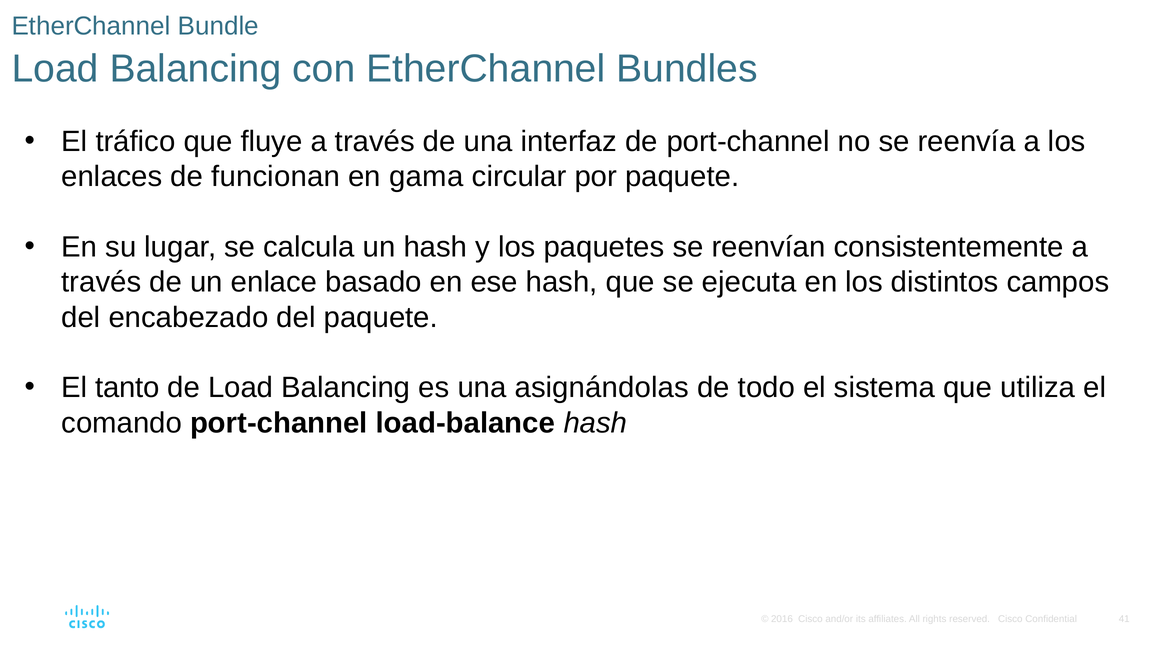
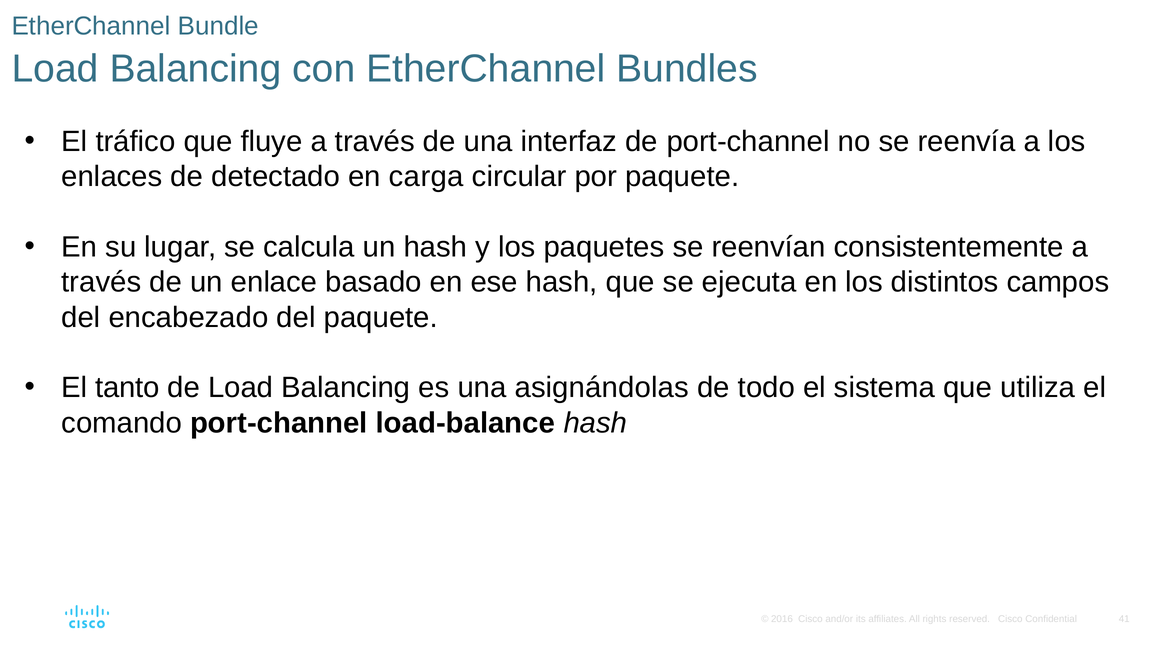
funcionan: funcionan -> detectado (276, 177)
gama: gama -> carga (426, 177)
